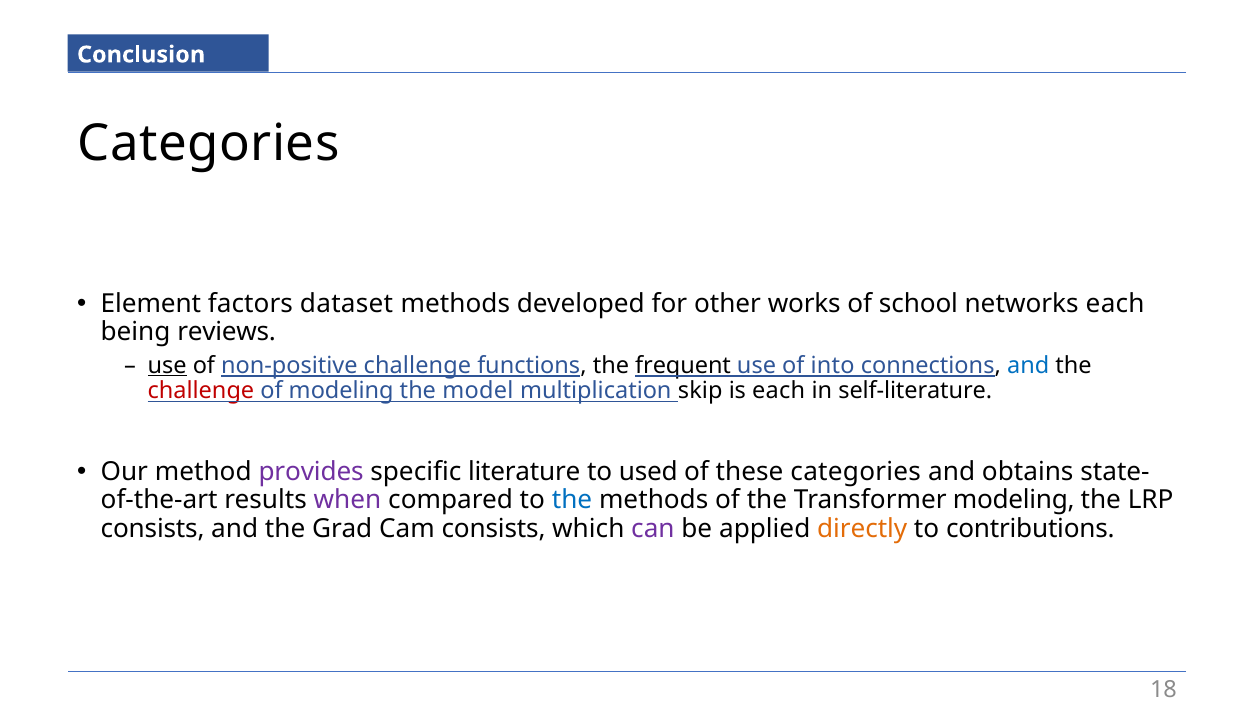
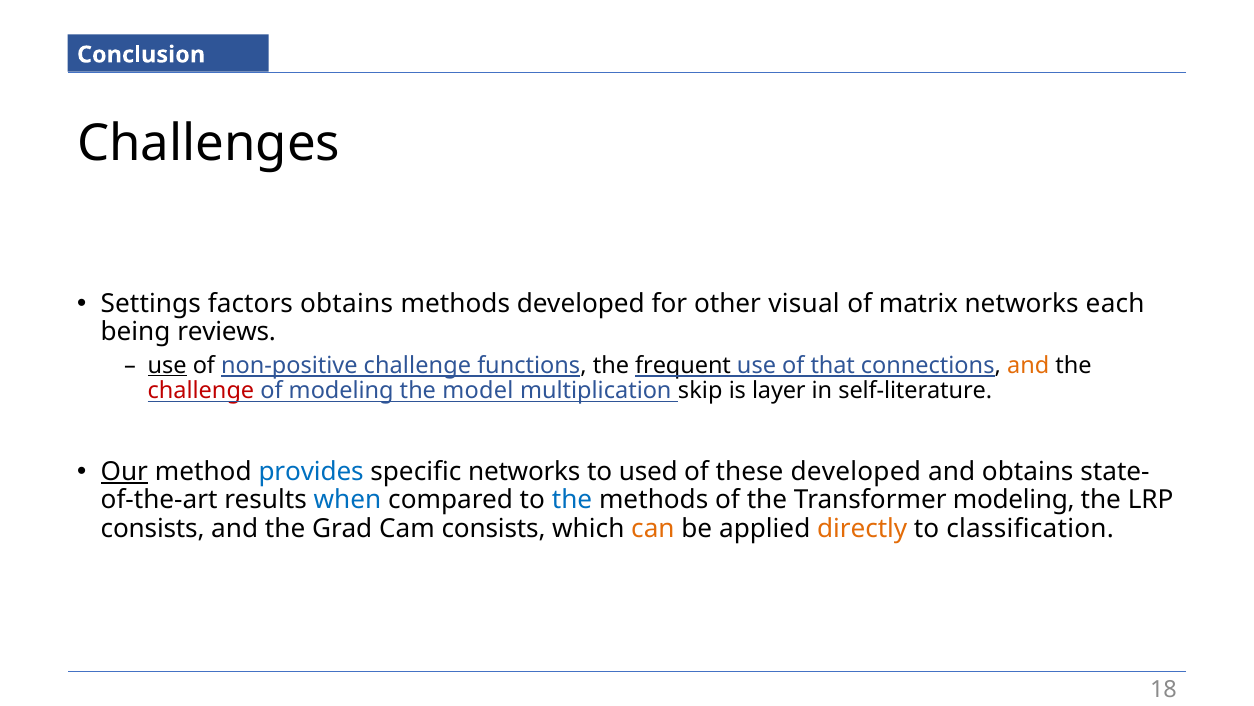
Categories: Categories -> Challenges (209, 143)
Element: Element -> Settings (151, 303)
factors dataset: dataset -> obtains (347, 303)
works: works -> visual (804, 303)
school: school -> matrix (919, 303)
into: into -> that (833, 365)
and colour: blue -> orange (1028, 365)
is each: each -> layer (779, 390)
Our underline: none -> present (124, 472)
provides colour: purple -> blue (311, 472)
specific literature: literature -> networks (524, 472)
these categories: categories -> developed (856, 472)
when colour: purple -> blue (347, 500)
can colour: purple -> orange (653, 528)
contributions: contributions -> classification (1030, 528)
